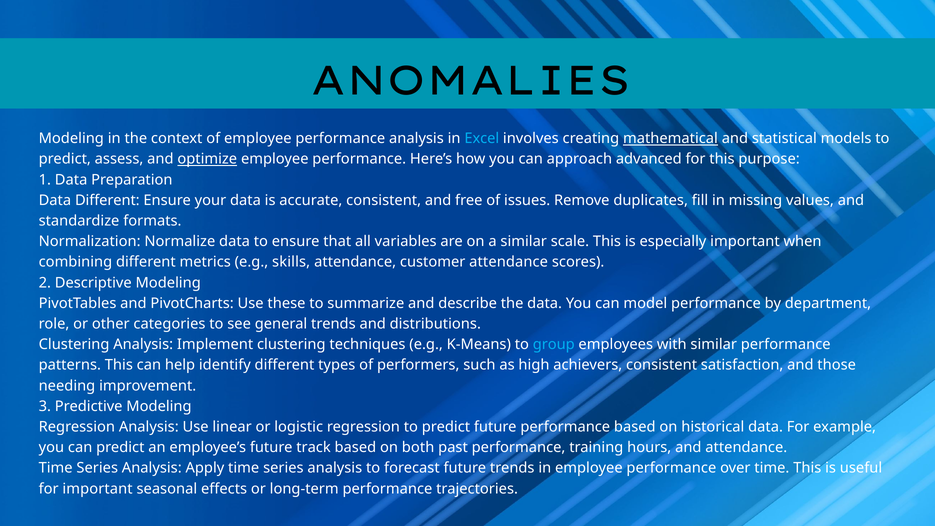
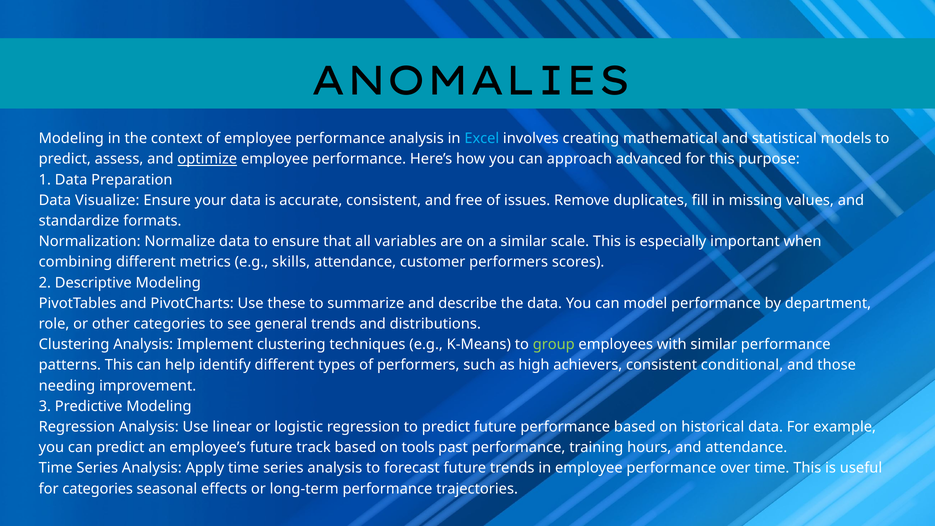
mathematical underline: present -> none (670, 139)
Data Different: Different -> Visualize (107, 200)
customer attendance: attendance -> performers (509, 262)
group colour: light blue -> light green (554, 344)
satisfaction: satisfaction -> conditional (742, 365)
both: both -> tools (418, 447)
for important: important -> categories (98, 489)
